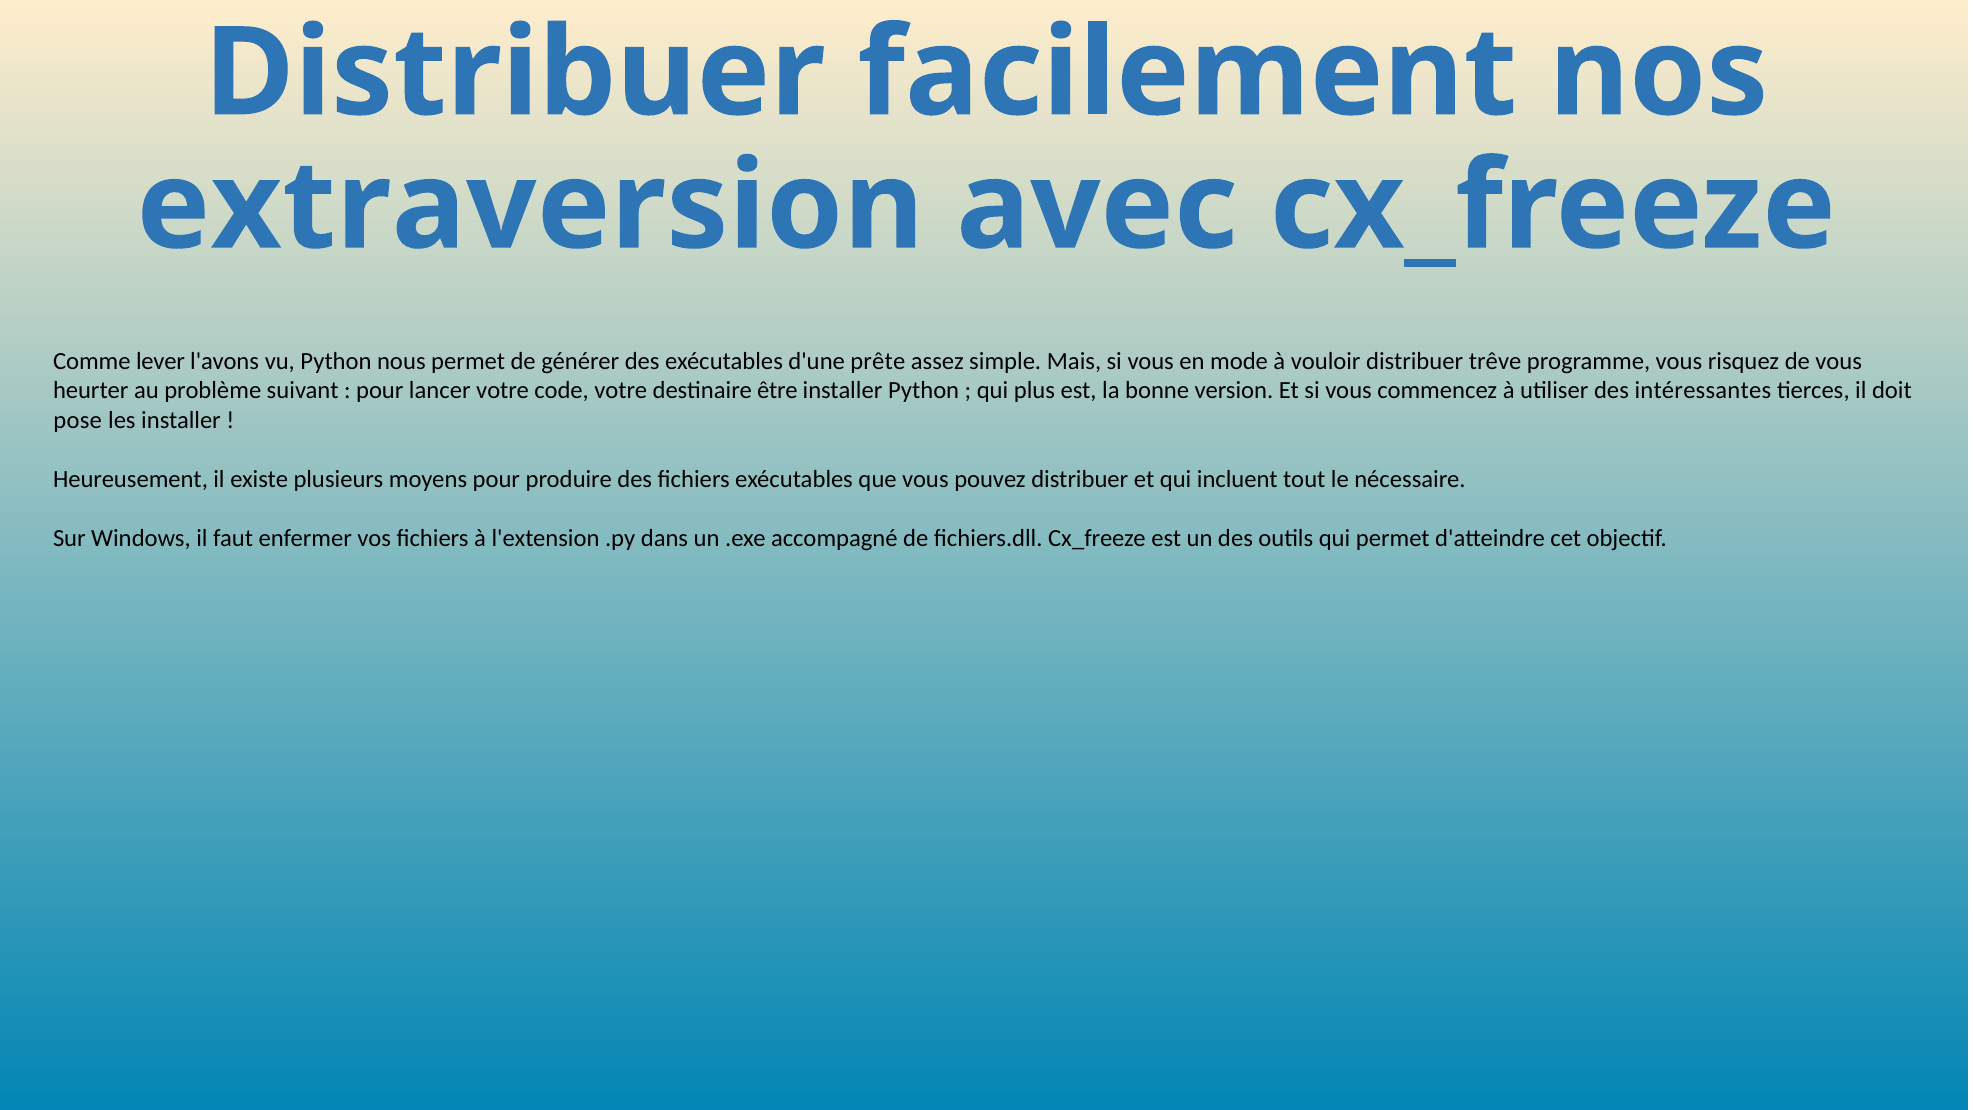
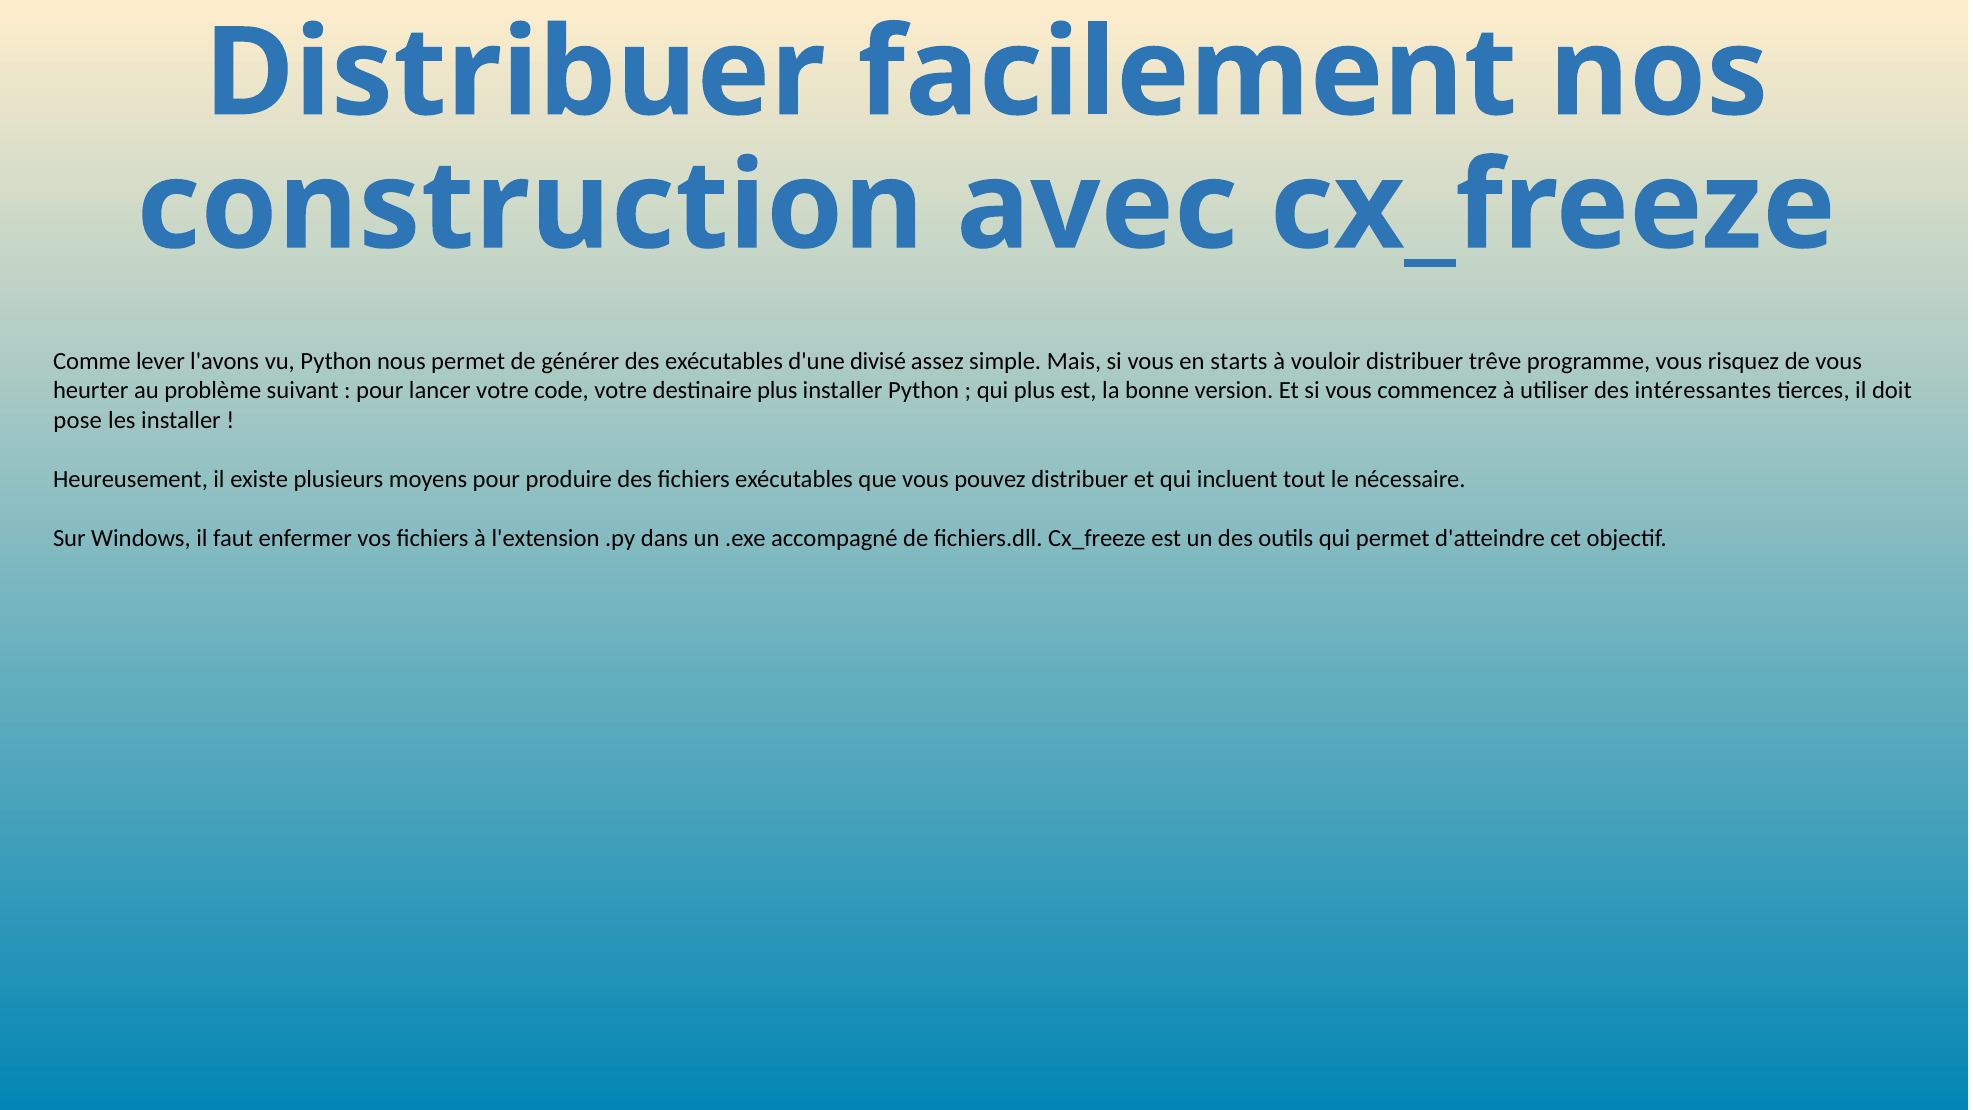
extraversion: extraversion -> construction (530, 207)
prête: prête -> divisé (878, 361)
mode: mode -> starts (1239, 361)
destinaire être: être -> plus (777, 390)
